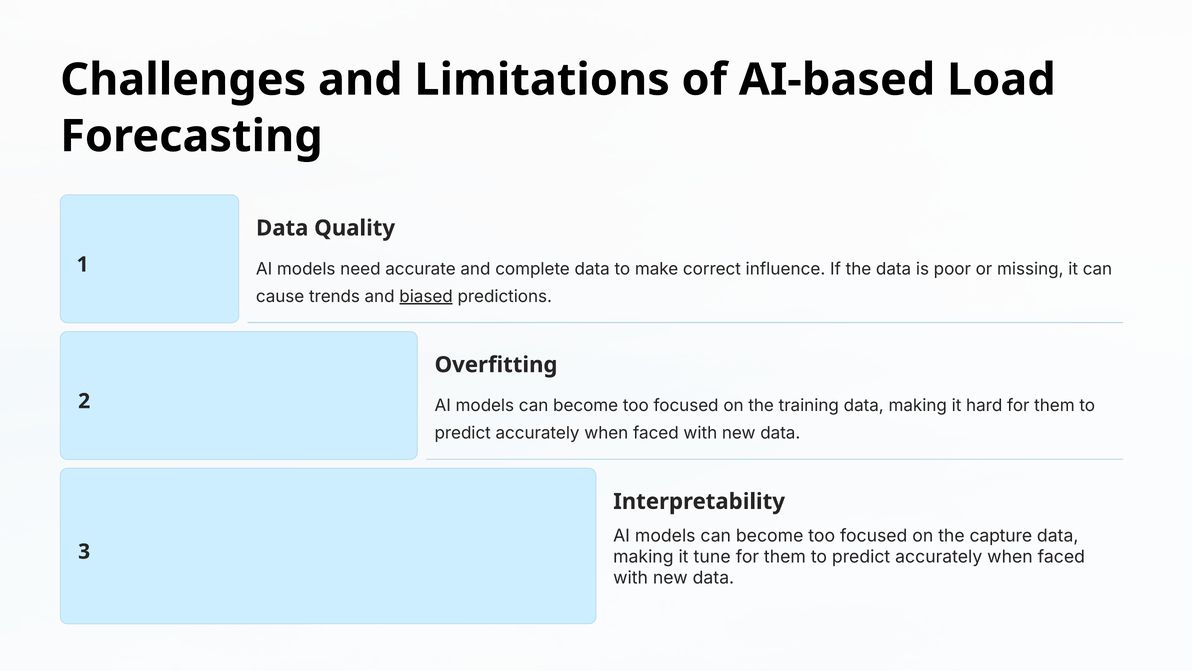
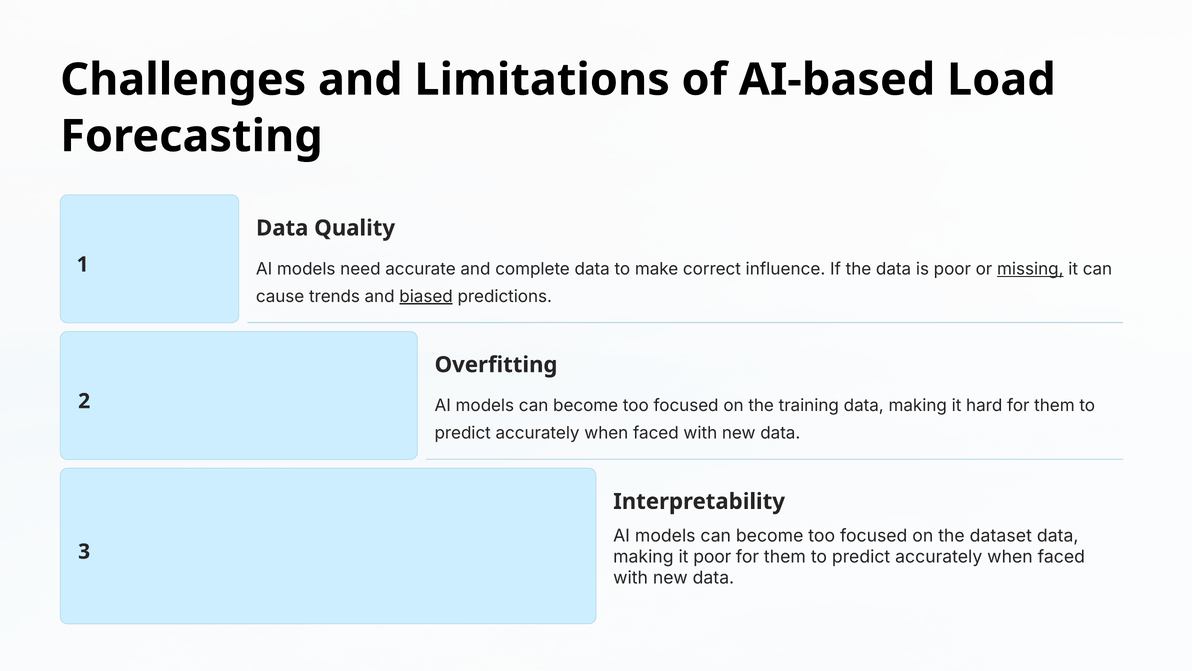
missing underline: none -> present (1030, 269)
capture: capture -> dataset (1001, 535)
it tune: tune -> poor (712, 556)
